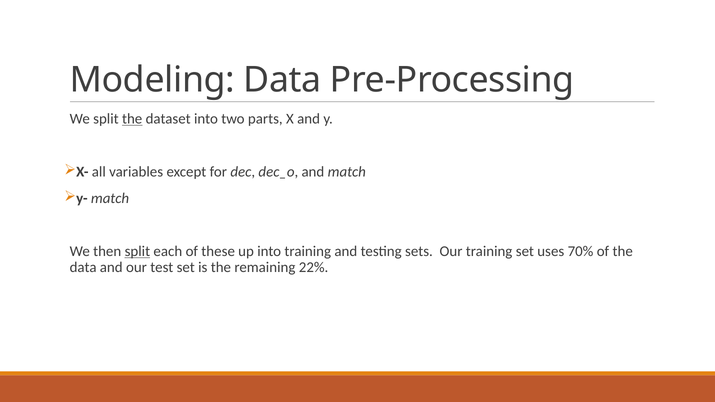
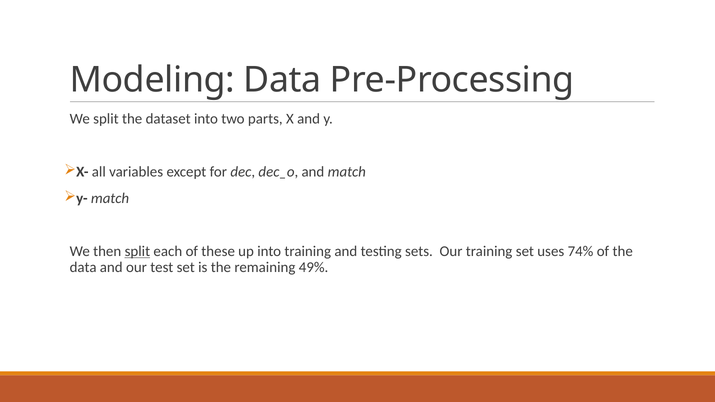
the underline: present -> none (132, 119)
70%: 70% -> 74% (580, 251)
22%: 22% -> 49% (314, 268)
